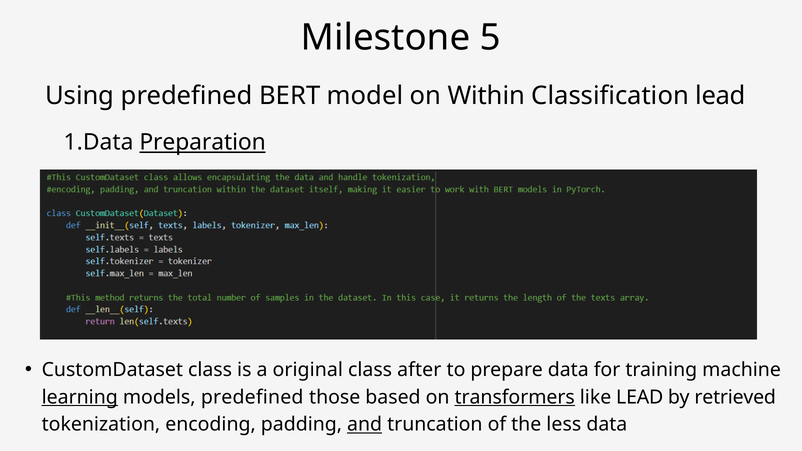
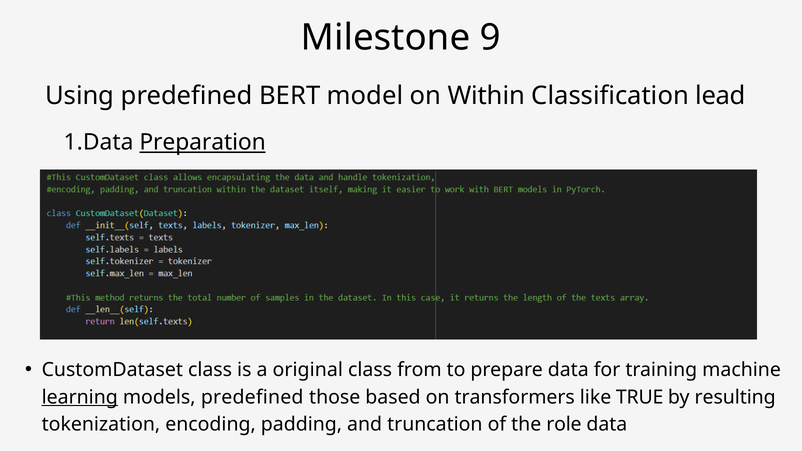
5: 5 -> 9 (490, 38)
after: after -> from (419, 370)
transformers underline: present -> none (515, 397)
like LEAD: LEAD -> TRUE (640, 397)
retrieved: retrieved -> resulting (735, 397)
and underline: present -> none (365, 425)
less: less -> role (564, 425)
